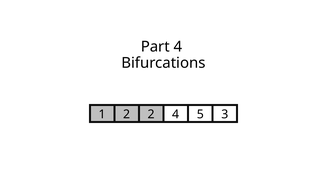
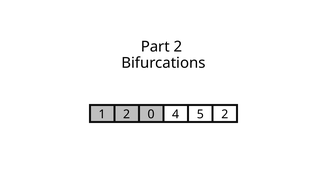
Part 4: 4 -> 2 (178, 47)
2 2: 2 -> 0 (151, 114)
5 3: 3 -> 2 (225, 114)
